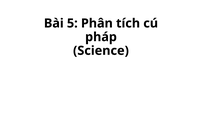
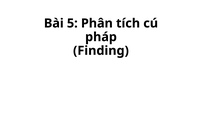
Science: Science -> Finding (101, 50)
